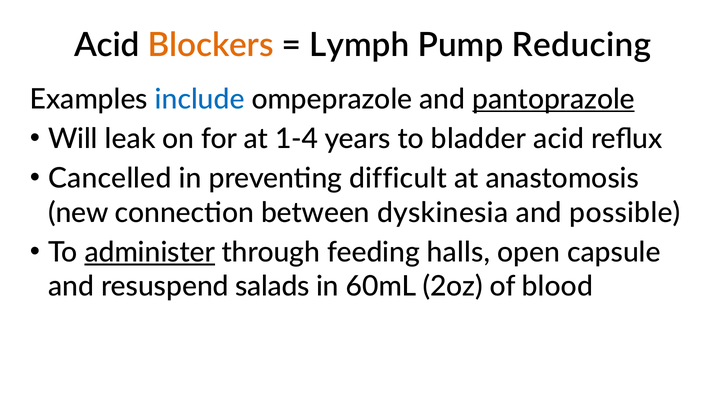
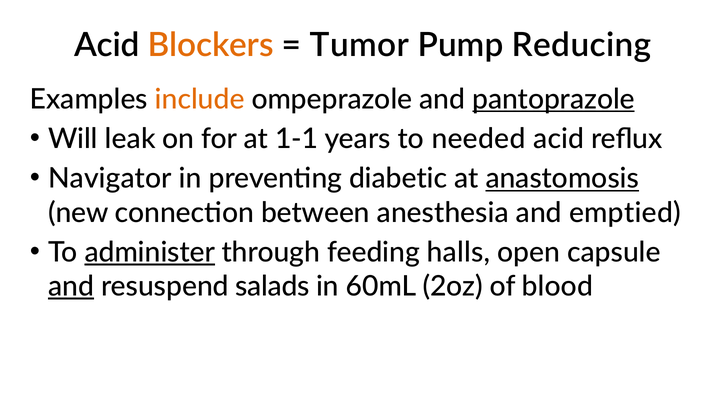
Lymph: Lymph -> Tumor (359, 45)
include colour: blue -> orange (200, 99)
1-4: 1-4 -> 1-1 (297, 139)
bladder: bladder -> needed (479, 139)
Cancelled: Cancelled -> Navigator (110, 178)
difficult: difficult -> diabetic (398, 178)
anastomosis underline: none -> present (562, 178)
dyskinesia: dyskinesia -> anesthesia (443, 212)
possible: possible -> emptied (625, 212)
and underline: none -> present (71, 286)
